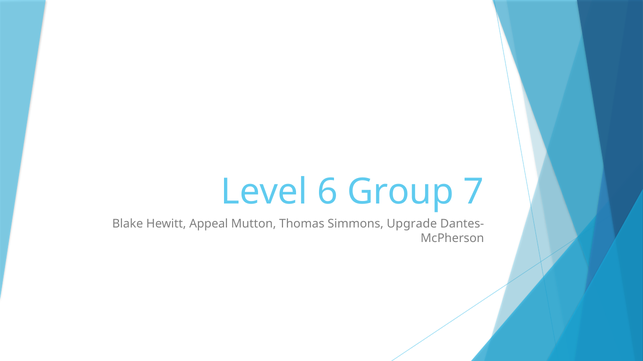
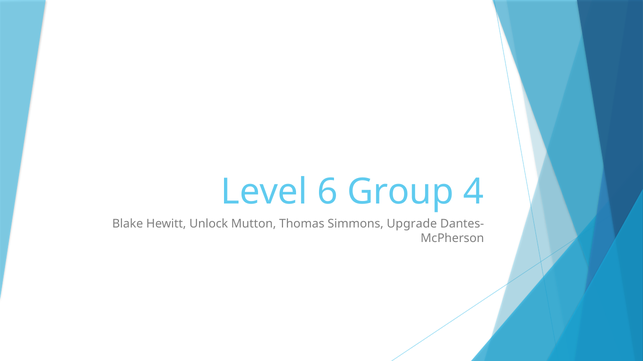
7: 7 -> 4 (474, 192)
Appeal: Appeal -> Unlock (209, 224)
